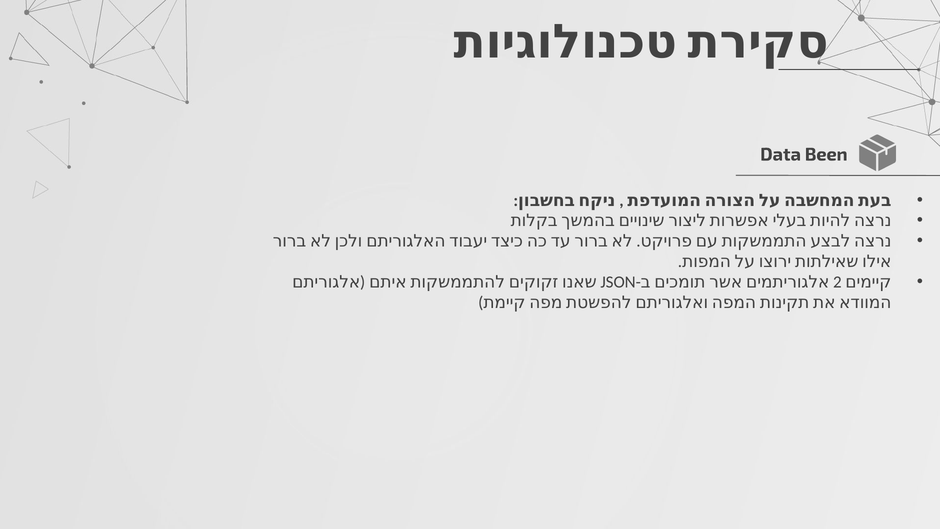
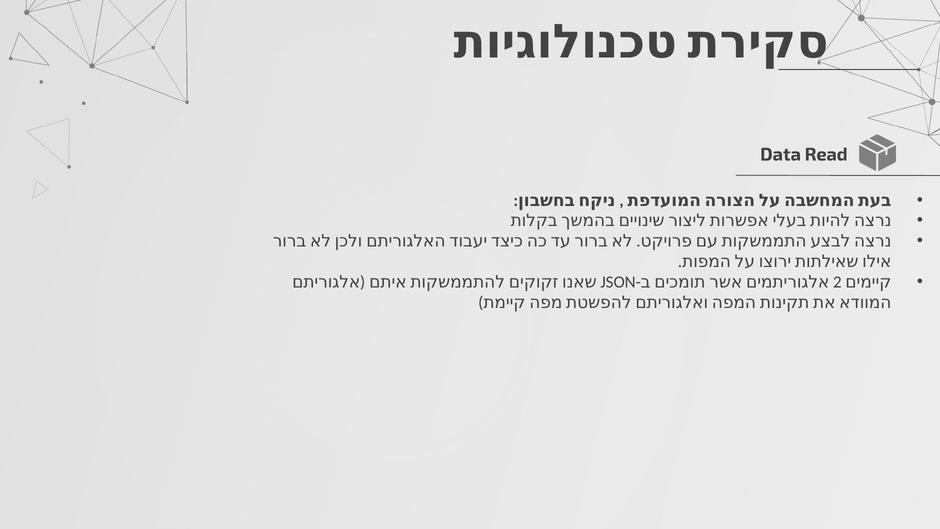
Been: Been -> Read (826, 154)
